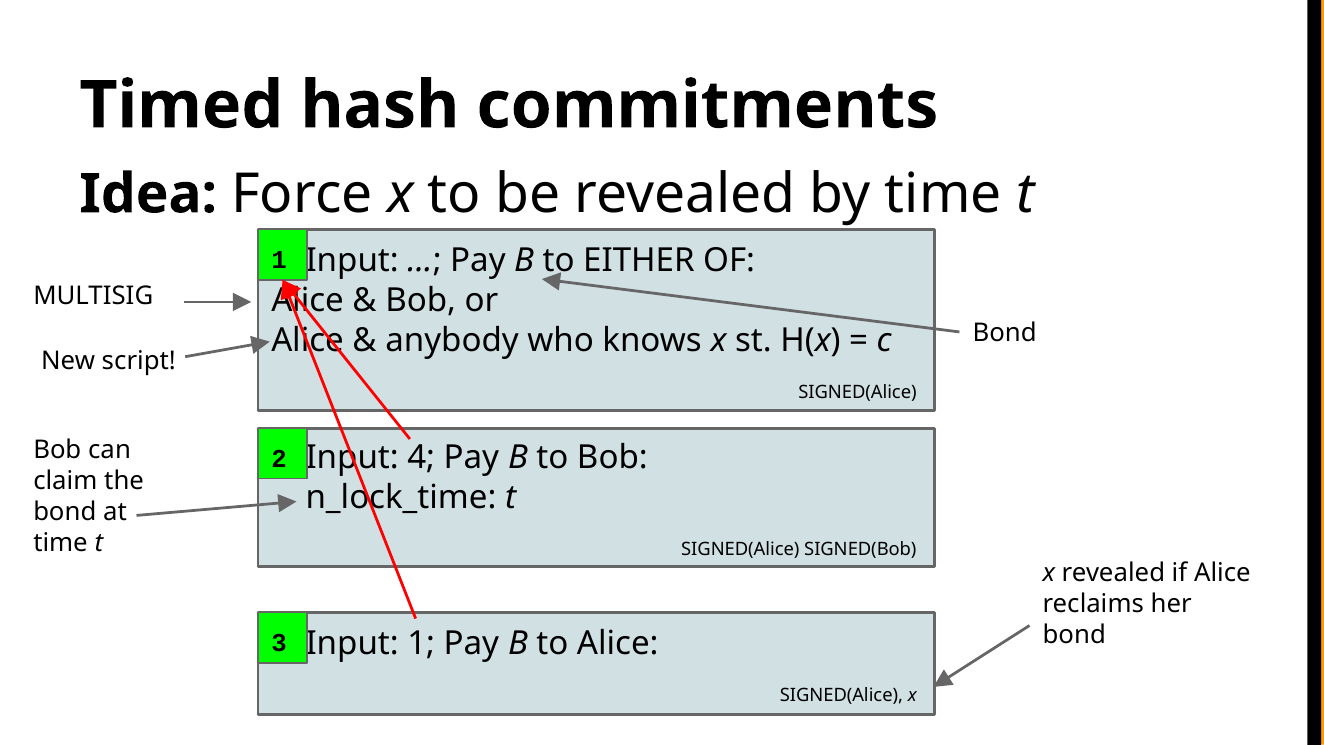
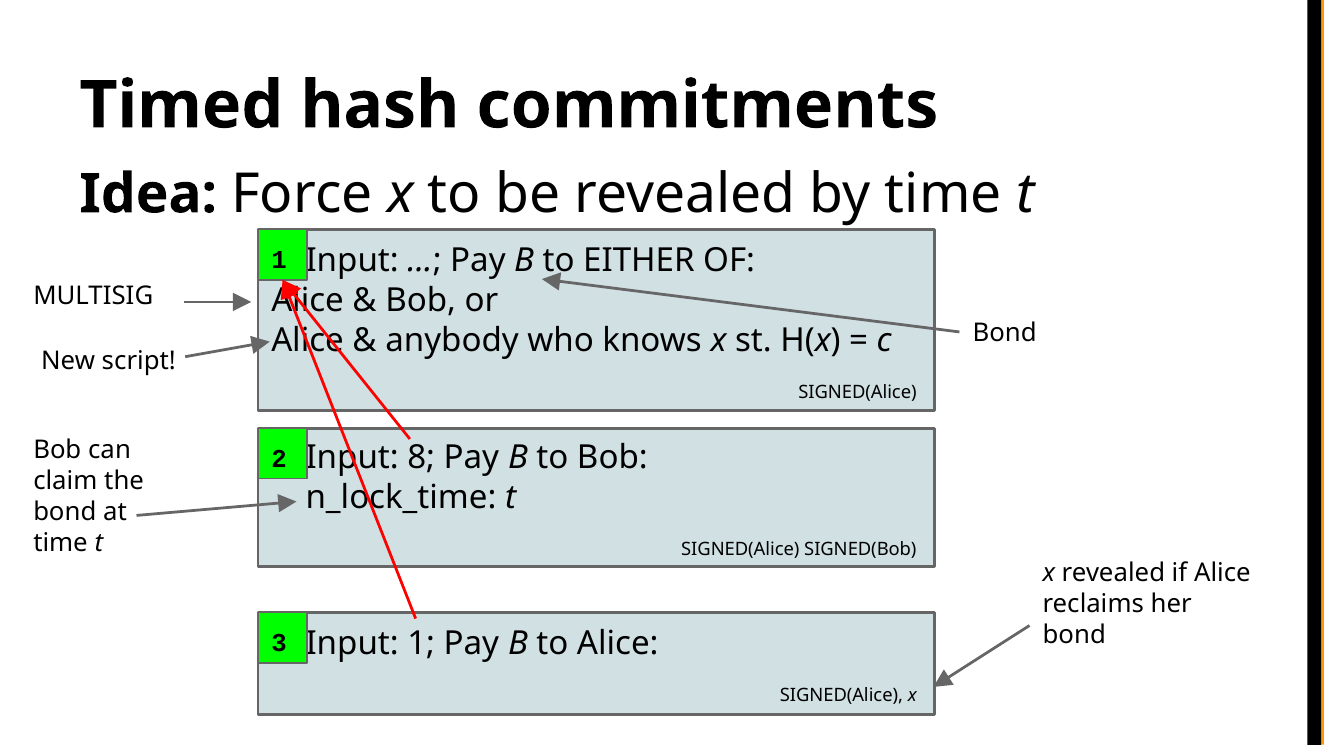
4: 4 -> 8 (421, 458)
